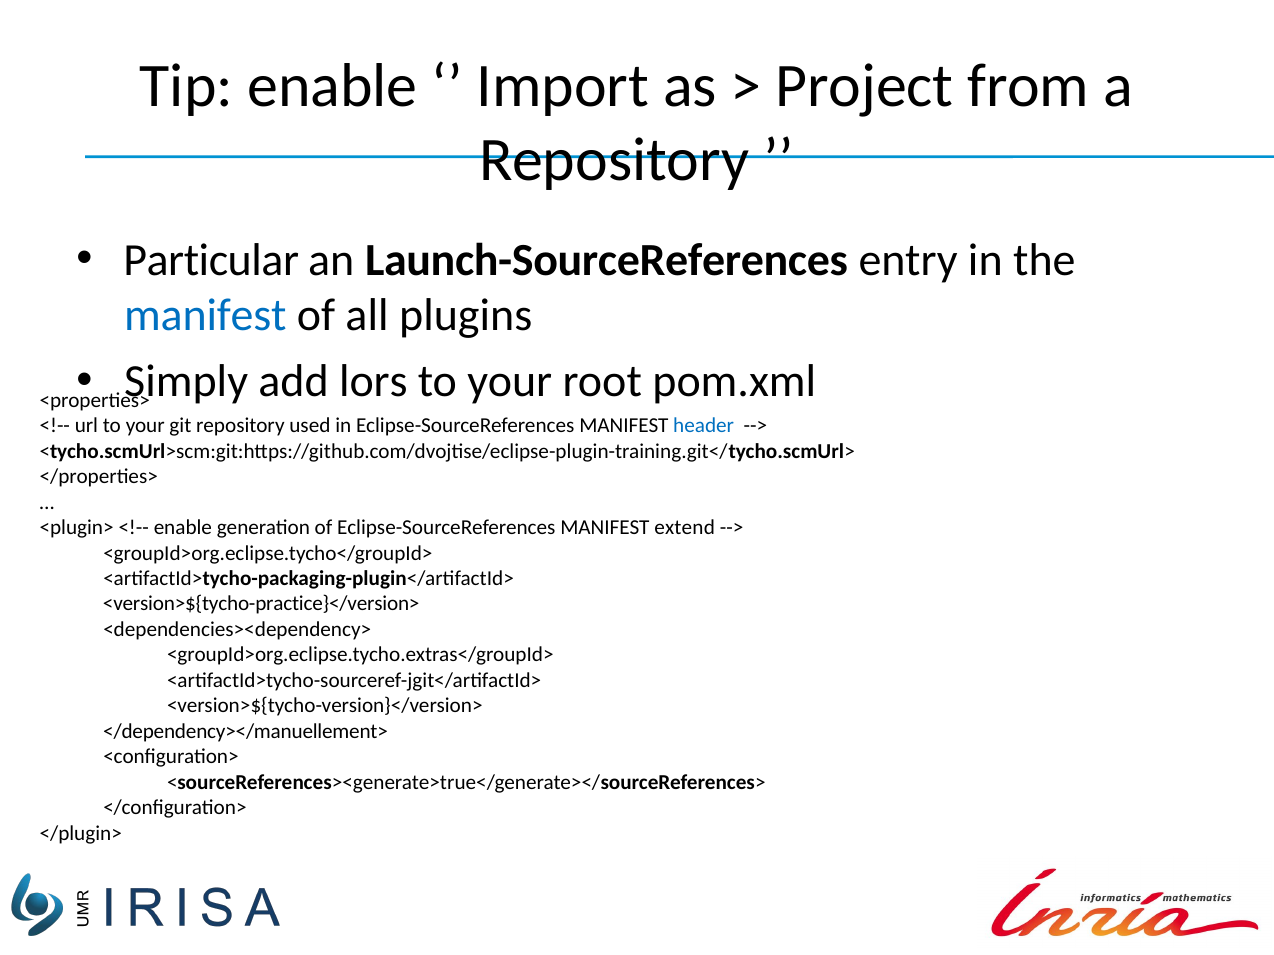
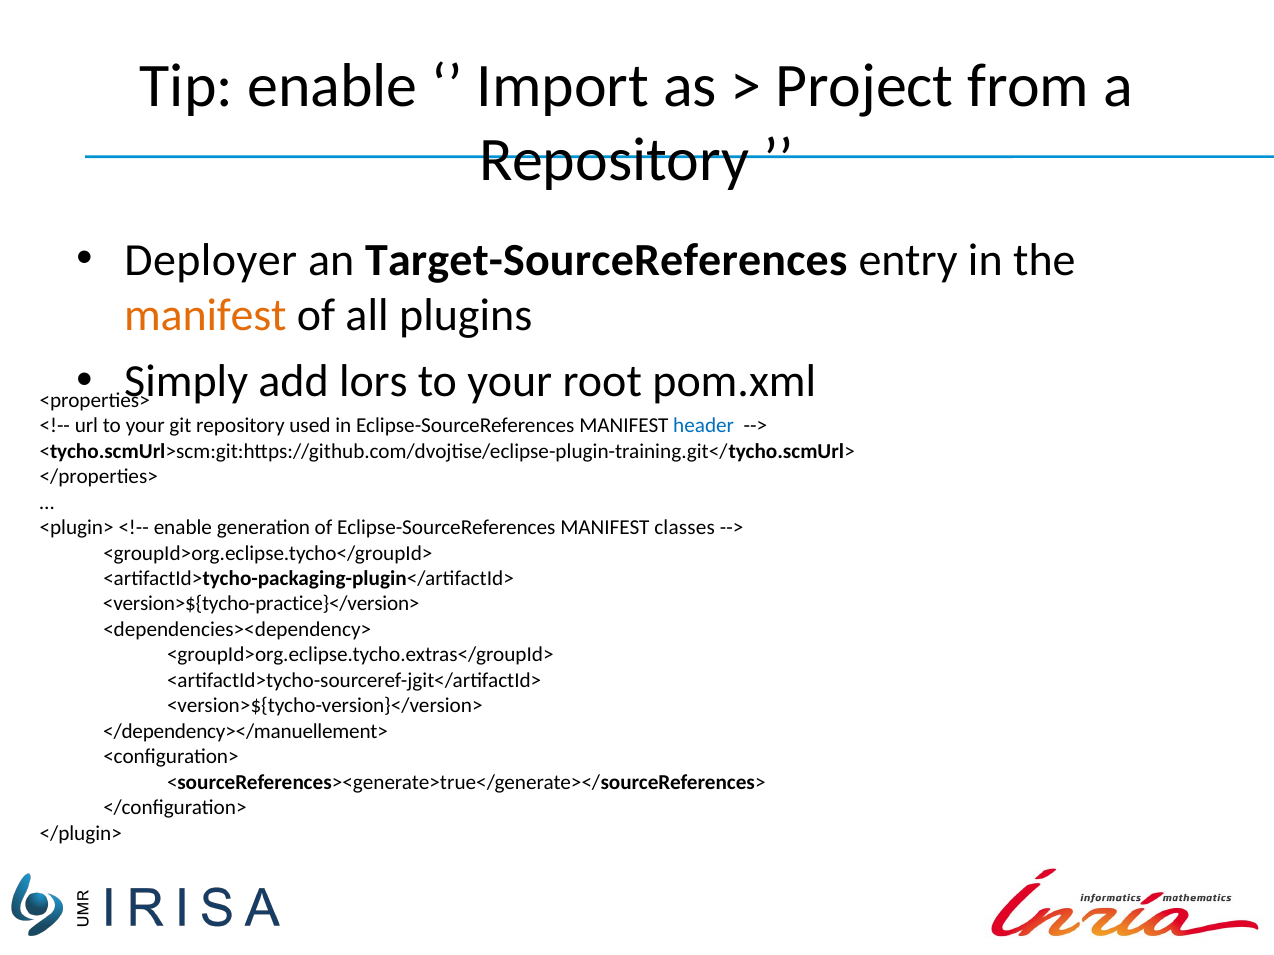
Particular: Particular -> Deployer (211, 260)
Launch-SourceReferences: Launch-SourceReferences -> Target-SourceReferences (606, 260)
manifest colour: blue -> orange (205, 315)
extend: extend -> classes (685, 528)
